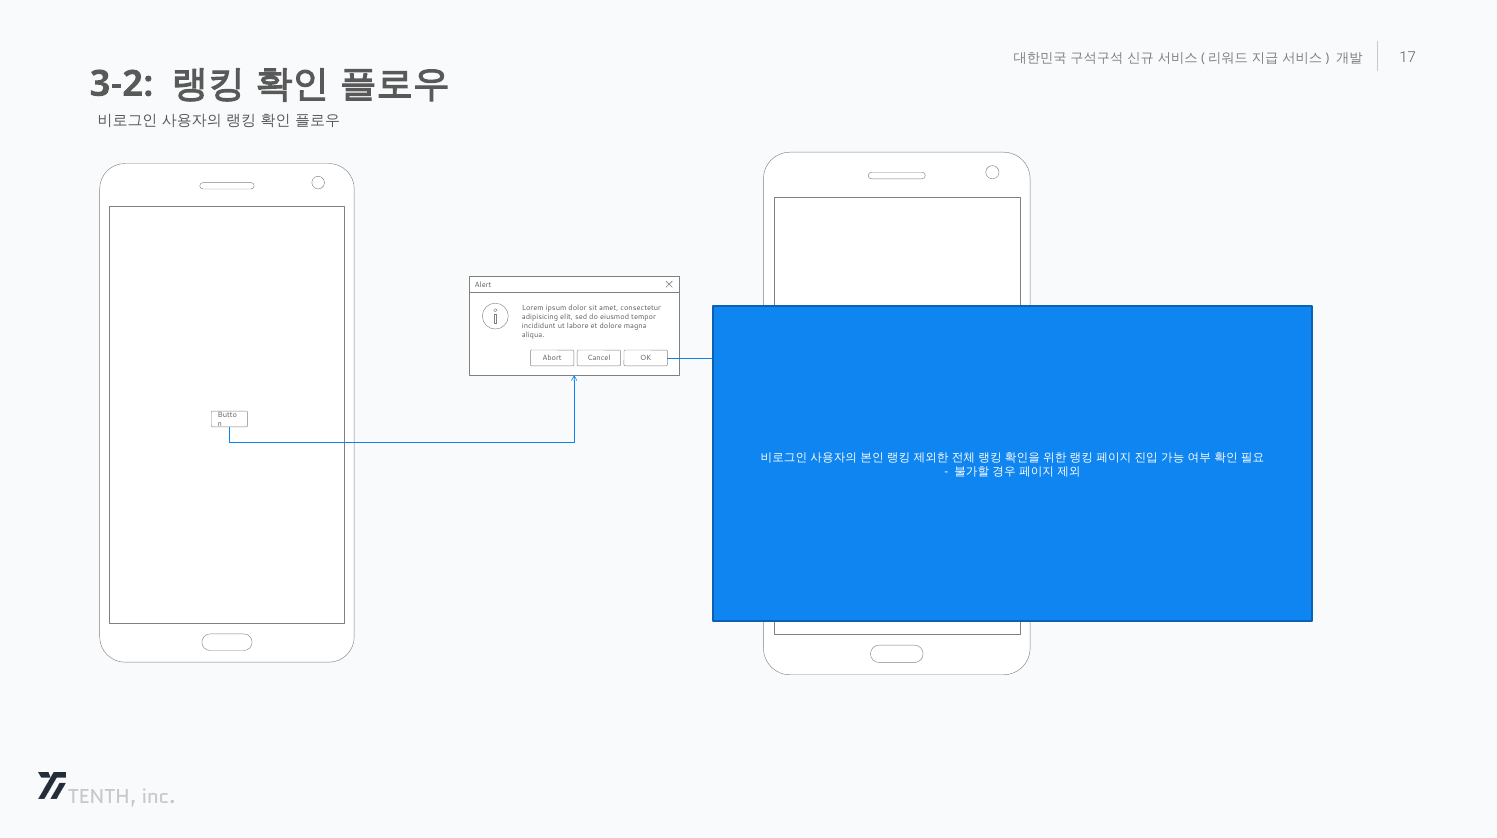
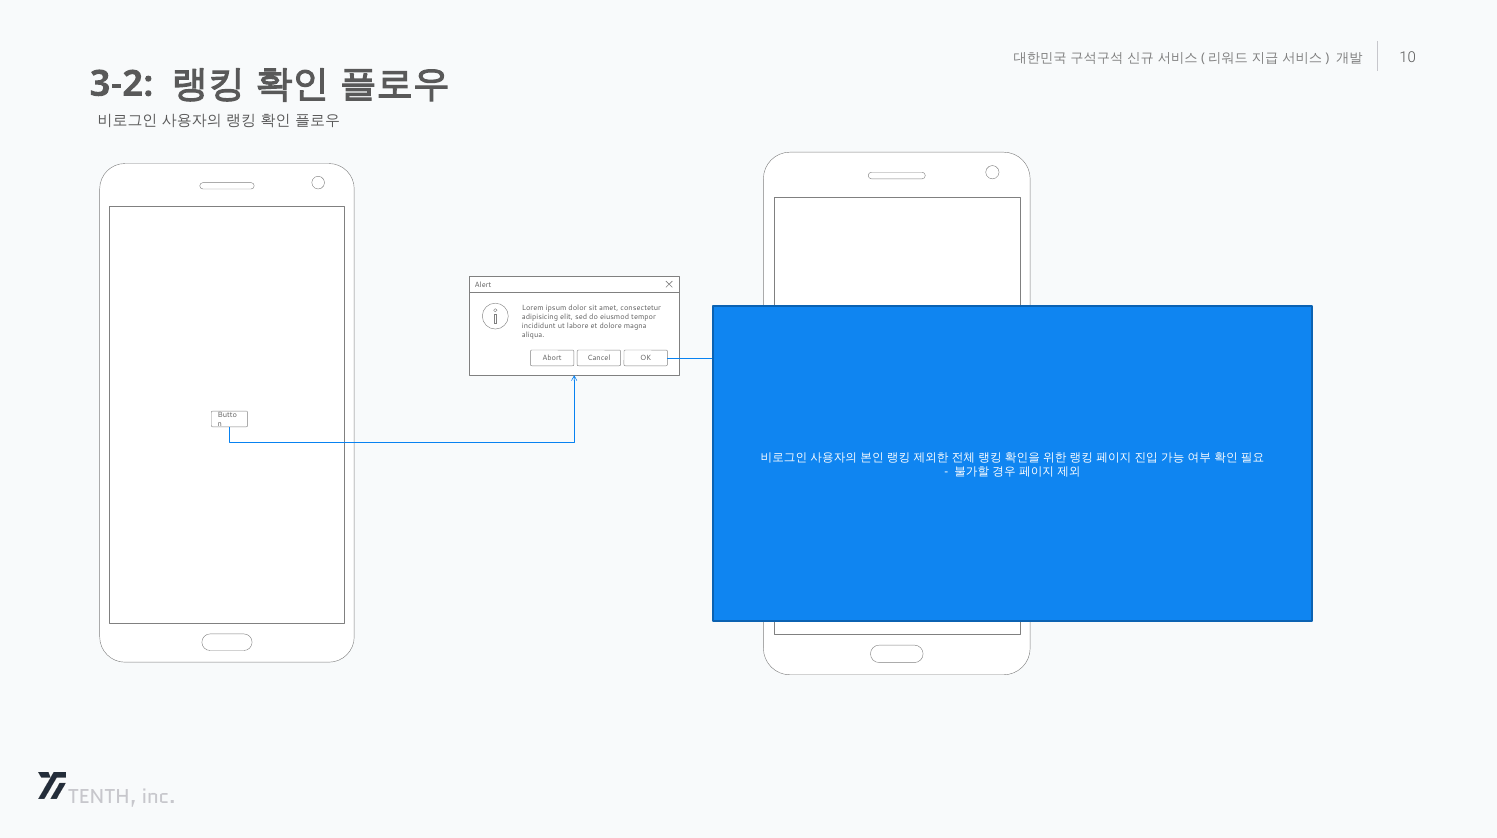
17: 17 -> 10 (1408, 58)
